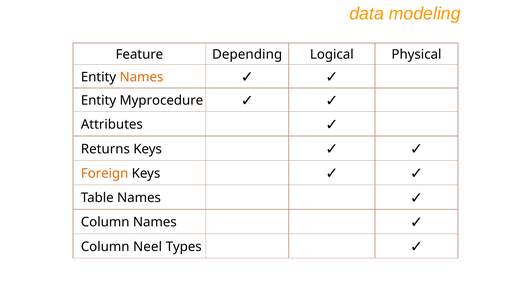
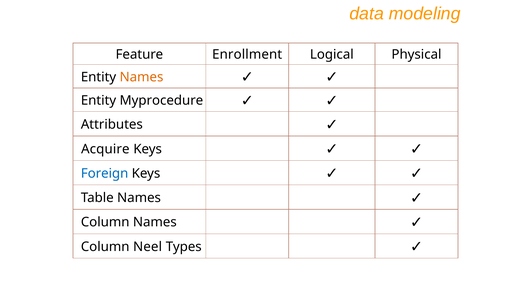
Depending: Depending -> Enrollment (247, 55)
Returns: Returns -> Acquire (105, 149)
Foreign colour: orange -> blue (105, 174)
